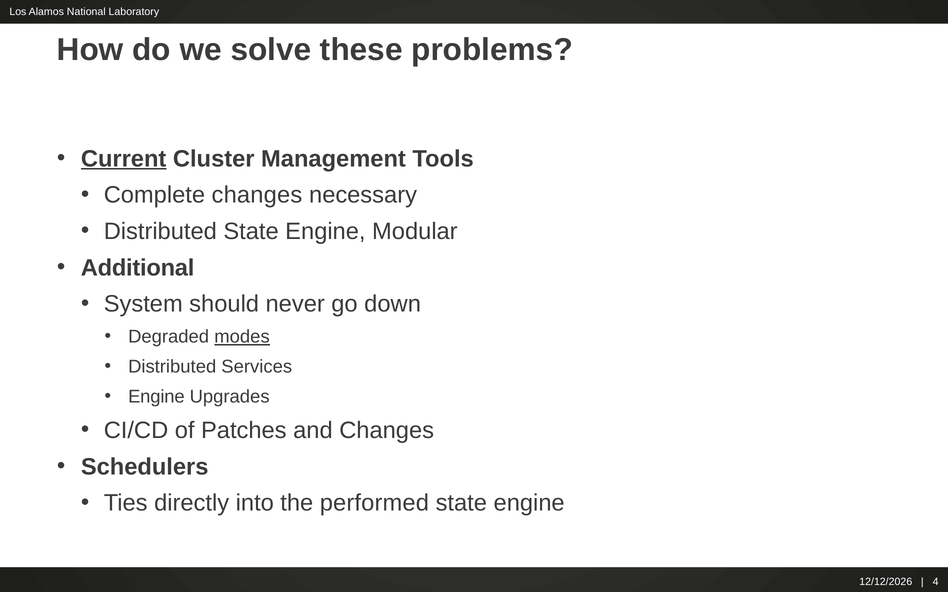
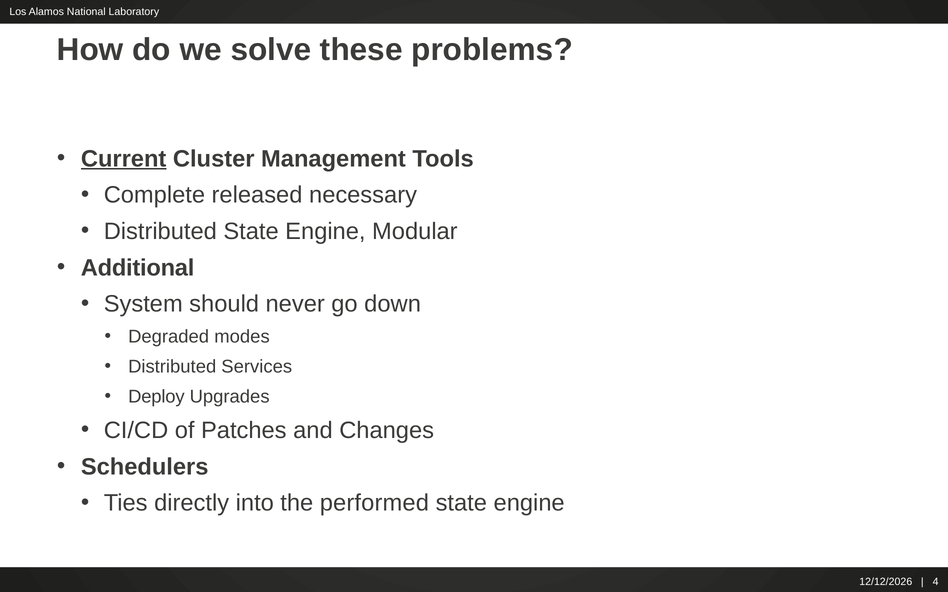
Complete changes: changes -> released (257, 195)
modes underline: present -> none (242, 337)
Engine: Engine -> Deploy (156, 397)
